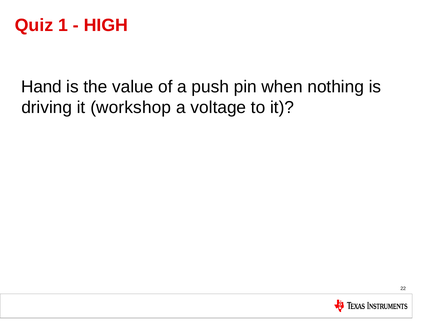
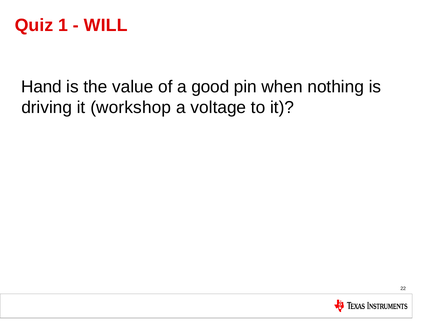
HIGH: HIGH -> WILL (106, 25)
push: push -> good (210, 86)
